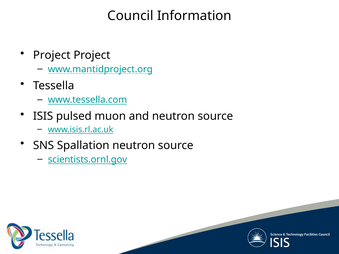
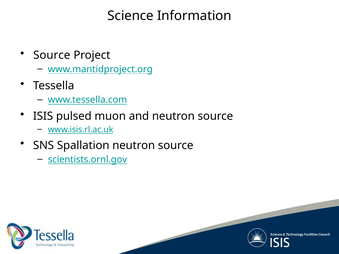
Council: Council -> Science (131, 16)
Project: Project -> Source (52, 55)
